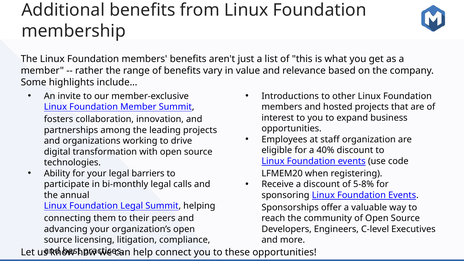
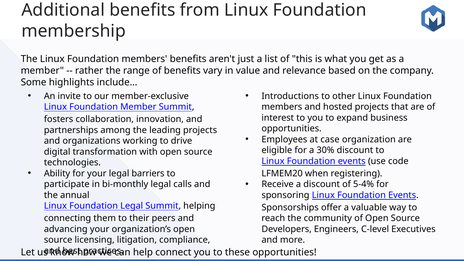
staff: staff -> case (330, 139)
40%: 40% -> 30% (325, 150)
5-8%: 5-8% -> 5-4% (364, 184)
